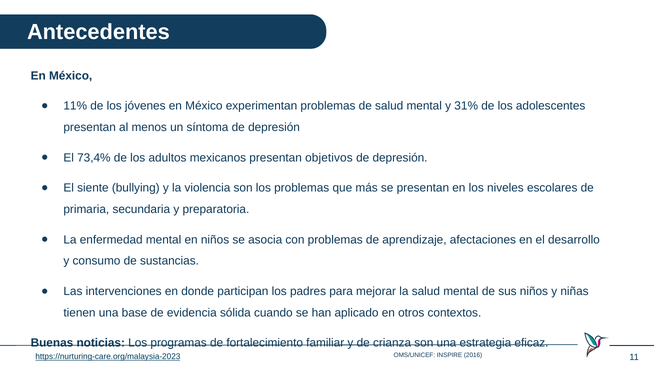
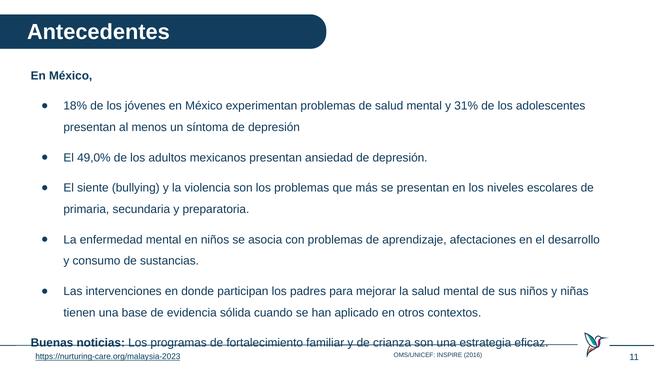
11%: 11% -> 18% (75, 106)
73,4%: 73,4% -> 49,0% (94, 158)
objetivos: objetivos -> ansiedad (329, 158)
